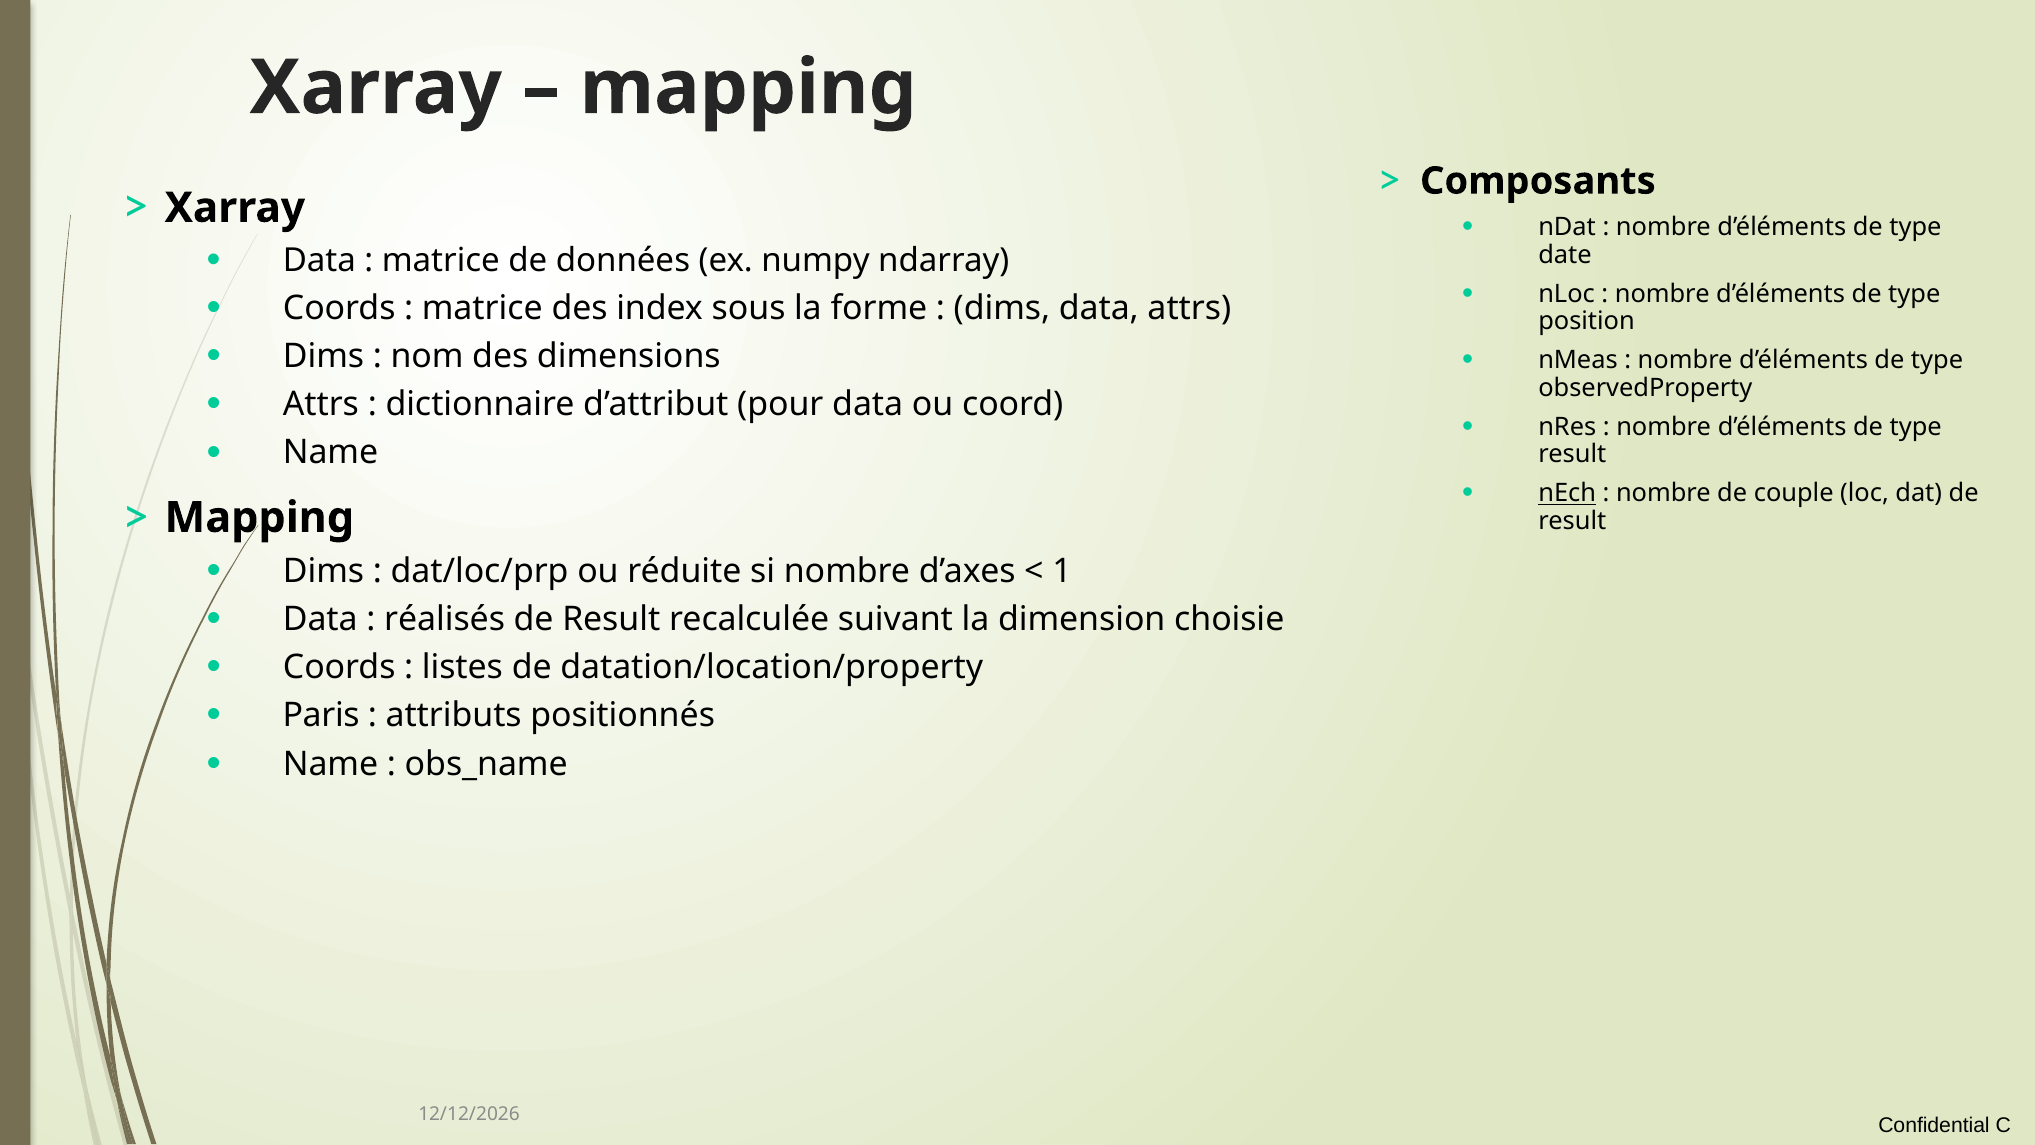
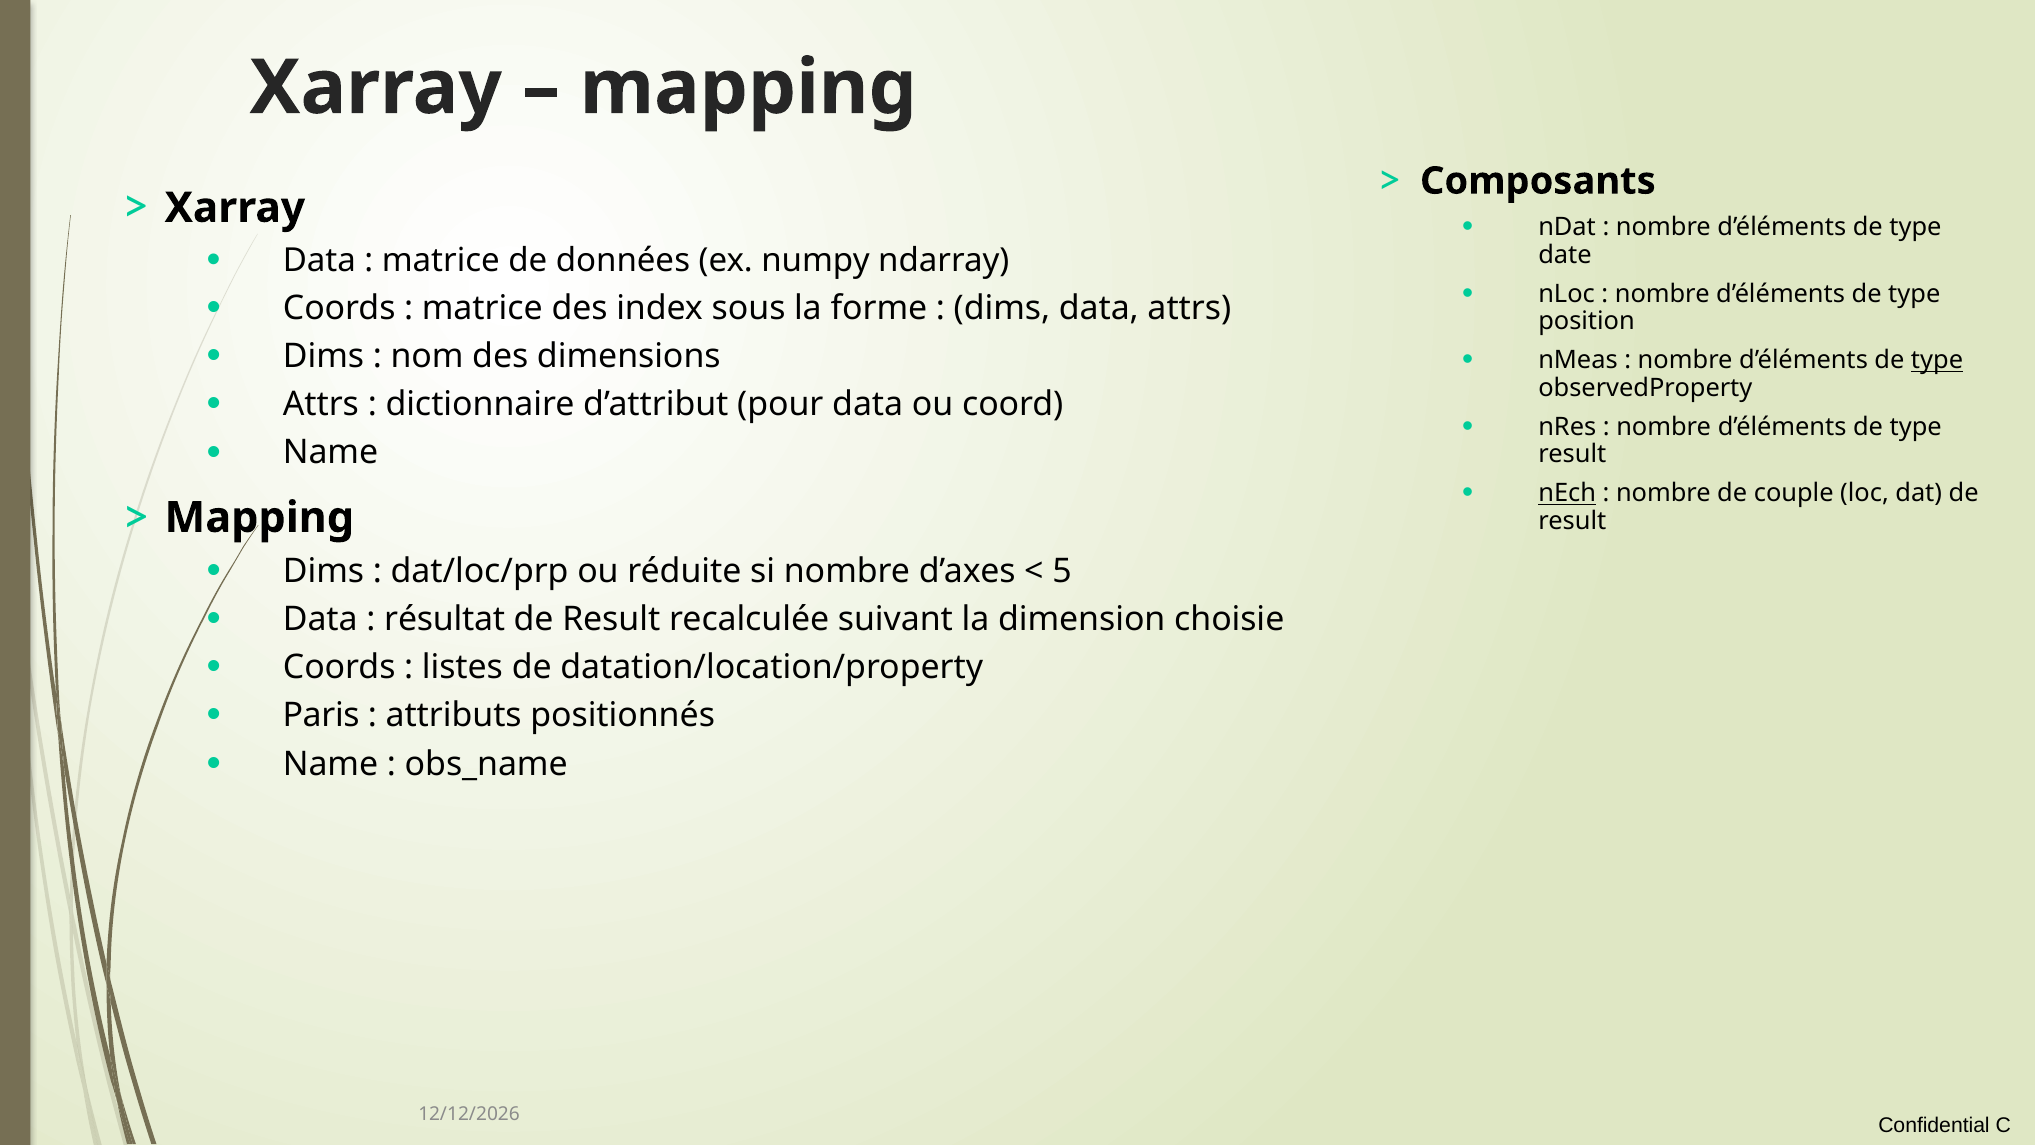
type underline: none -> present (1937, 360)
1: 1 -> 5 (1062, 571)
réalisés: réalisés -> résultat (445, 619)
